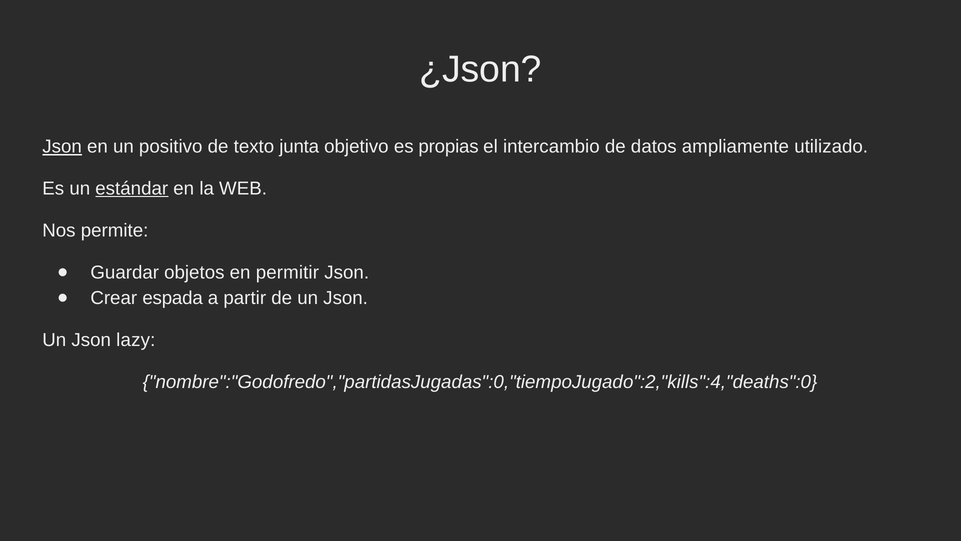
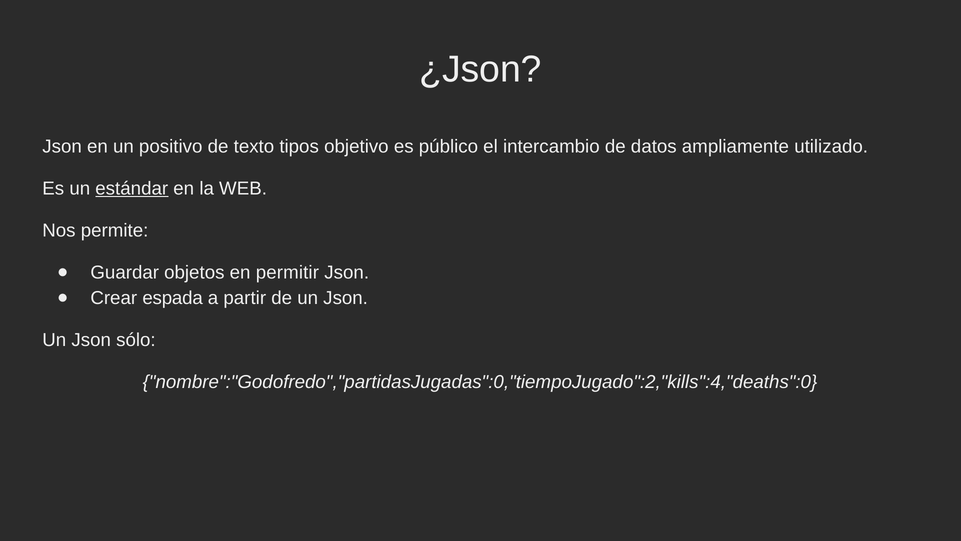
Json underline: present -> none (62, 147)
junta: junta -> tipos (299, 147)
propias: propias -> público (448, 147)
lazy: lazy -> sólo (136, 340)
